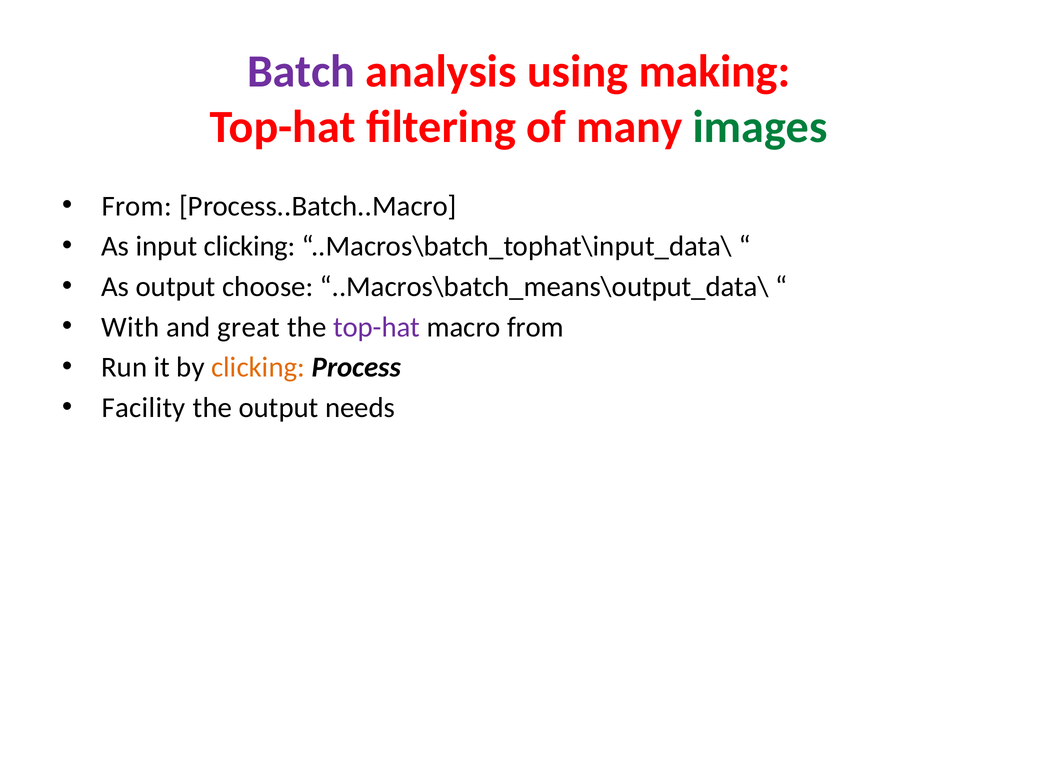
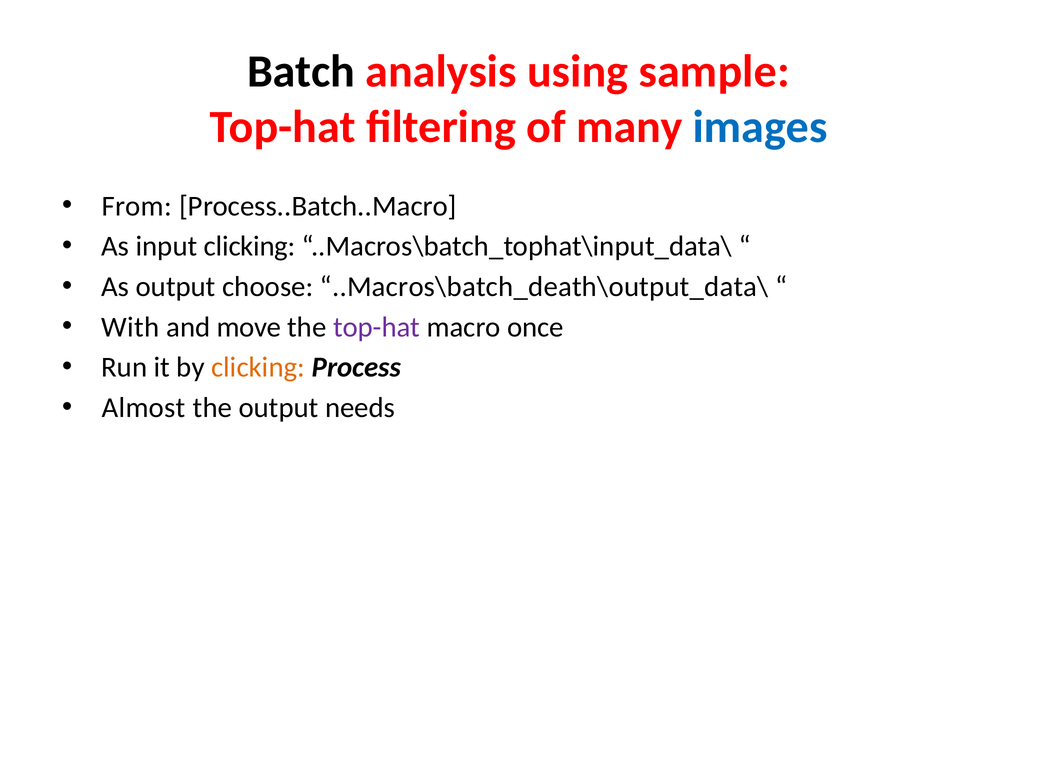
Batch colour: purple -> black (301, 72)
making: making -> sample (714, 72)
images colour: green -> blue (760, 127)
..Macros\batch_means\output_data\: ..Macros\batch_means\output_data\ -> ..Macros\batch_death\output_data\ (544, 287)
great: great -> move (249, 327)
macro from: from -> once (535, 327)
Facility: Facility -> Almost (144, 408)
